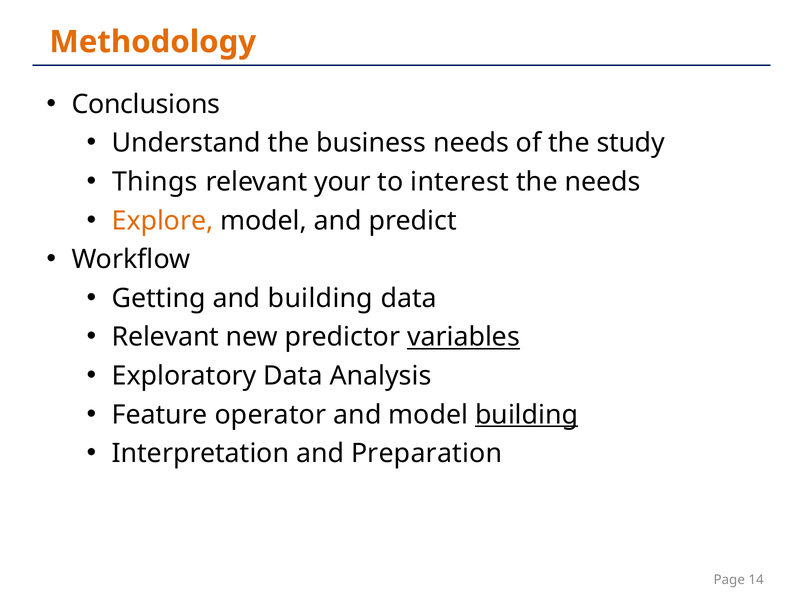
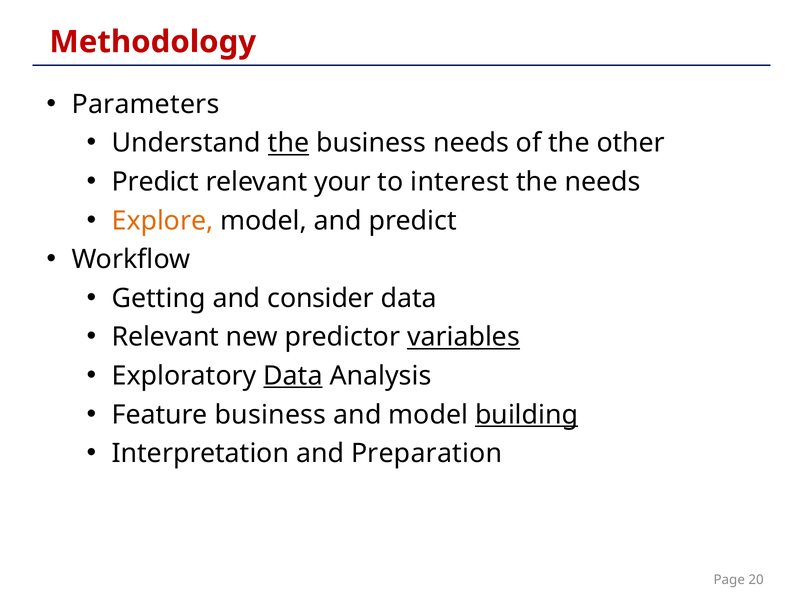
Methodology colour: orange -> red (153, 42)
Conclusions: Conclusions -> Parameters (146, 104)
the underline: none -> present (289, 143)
study: study -> other (631, 143)
Things: Things -> Predict (155, 182)
and building: building -> consider (321, 298)
Data underline: none -> present (293, 376)
Feature operator: operator -> business (270, 415)
14: 14 -> 20 (756, 580)
